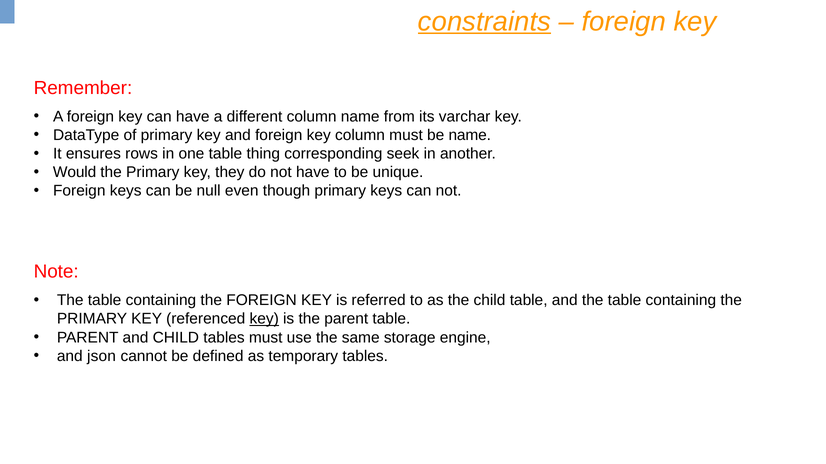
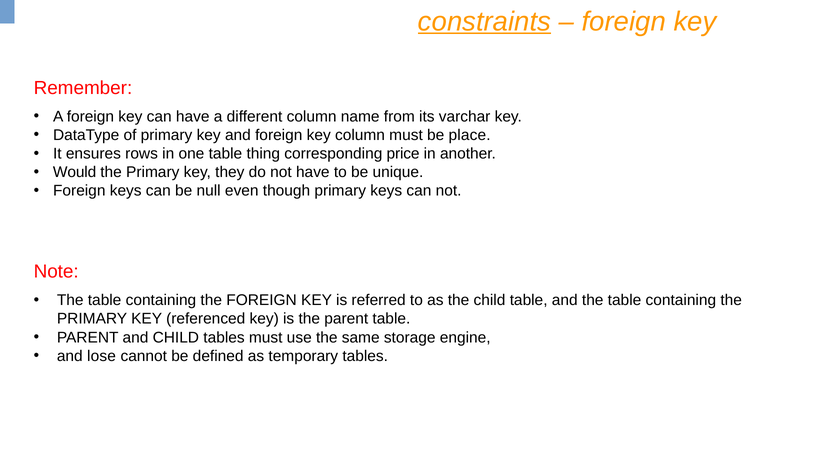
be name: name -> place (470, 135)
seek: seek -> price (403, 154)
key underline: present -> none (264, 319)
json: json -> lose (102, 356)
